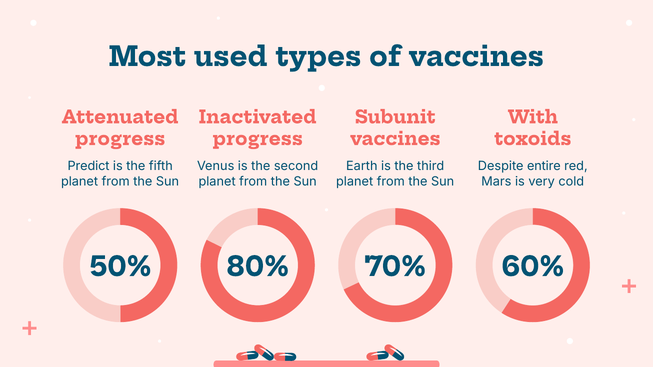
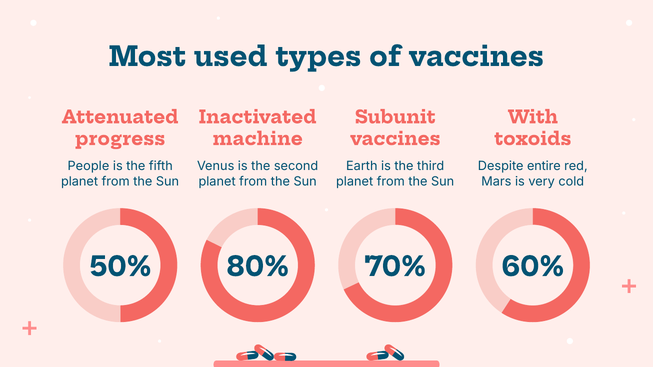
progress: progress -> machine (258, 139)
Predict: Predict -> People (88, 166)
